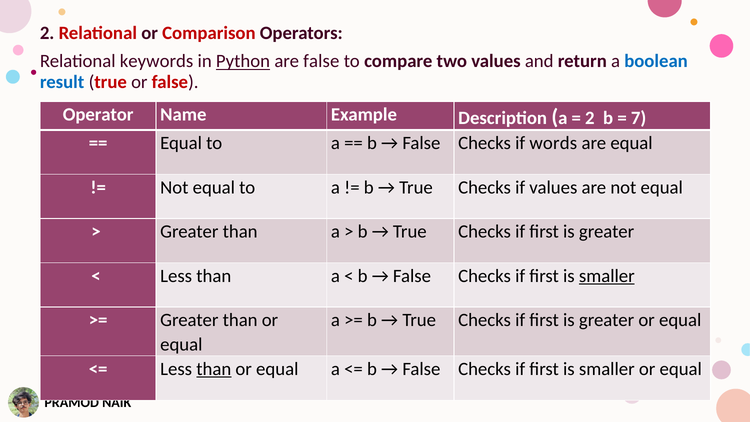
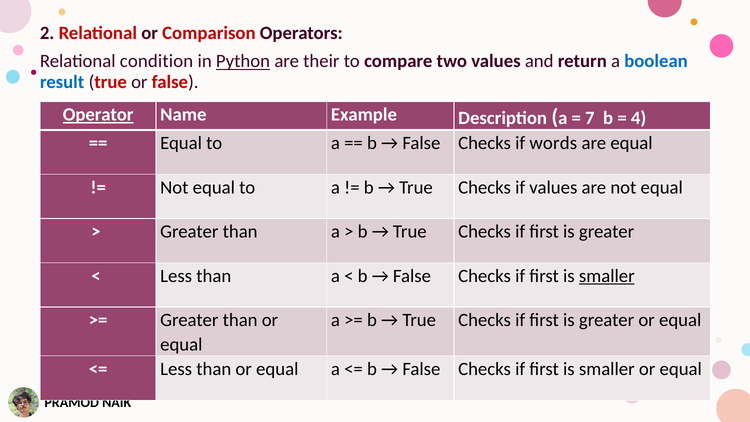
keywords: keywords -> condition (156, 61)
are false: false -> their (321, 61)
Operator underline: none -> present (98, 115)
2: 2 -> 7 (590, 118)
7: 7 -> 4 (639, 118)
than underline: present -> none (214, 369)
